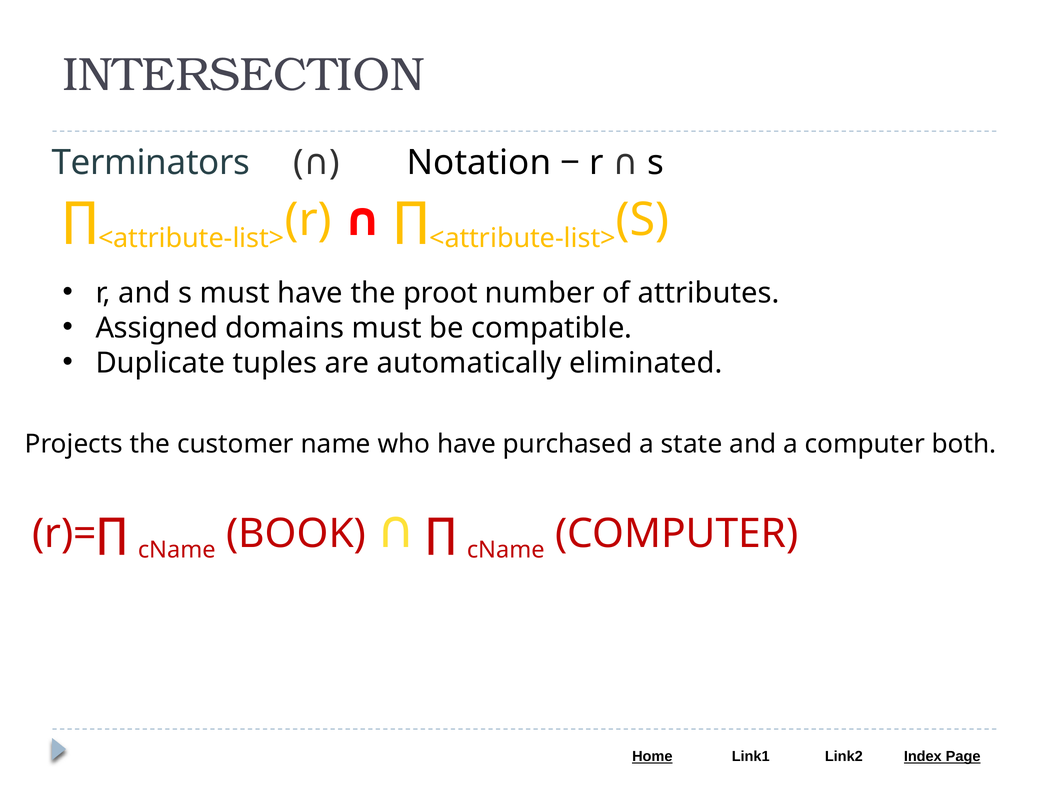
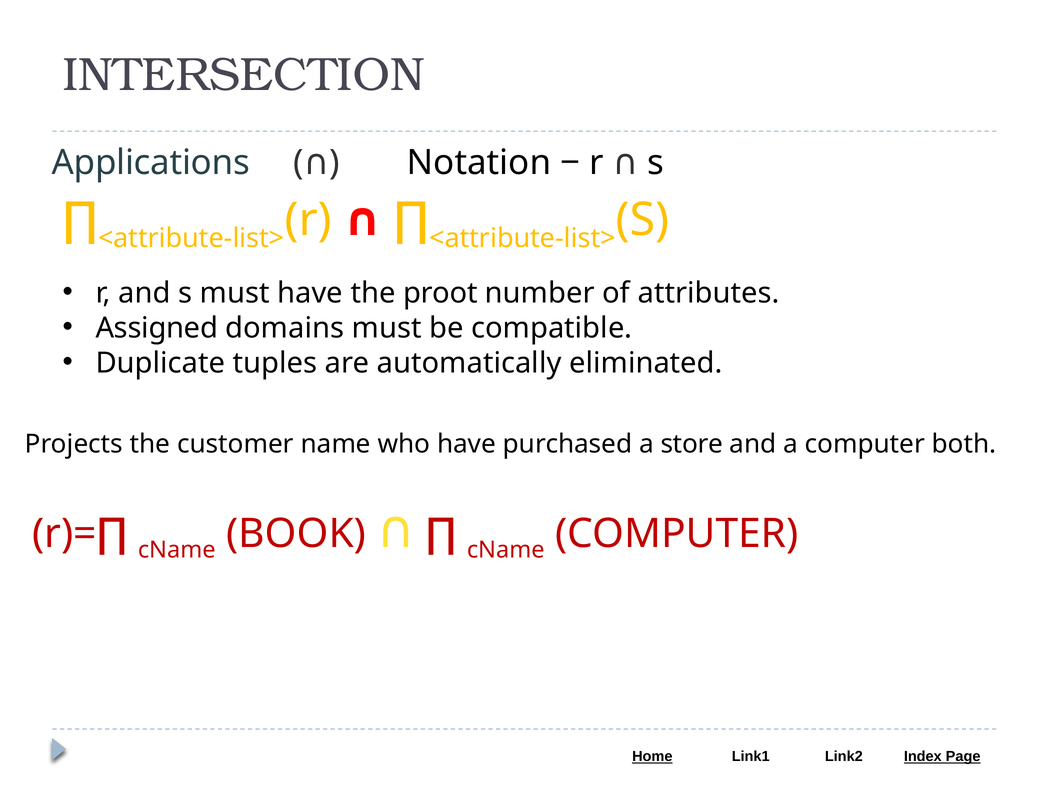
Terminators: Terminators -> Applications (151, 163)
state: state -> store (692, 444)
